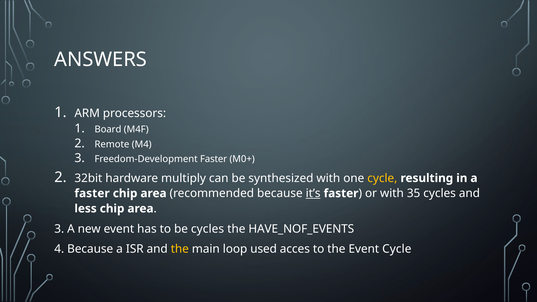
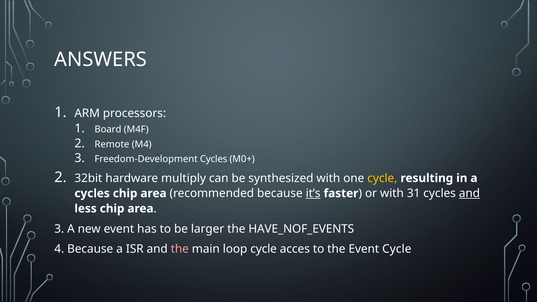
Freedom-Development Faster: Faster -> Cycles (214, 159)
faster: faster -> cycles (92, 193)
35: 35 -> 31 (414, 193)
and underline: none -> present (469, 193)
be cycles: cycles -> larger (208, 229)
the colour: yellow -> pink (180, 249)
loop used: used -> cycle (264, 249)
